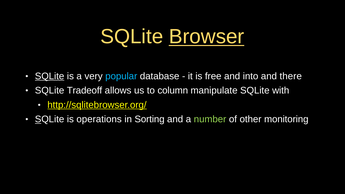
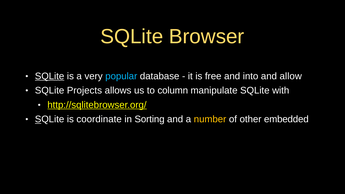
Browser underline: present -> none (207, 37)
there: there -> allow (291, 76)
Tradeoff: Tradeoff -> Projects (84, 91)
operations: operations -> coordinate (99, 119)
number colour: light green -> yellow (210, 119)
monitoring: monitoring -> embedded (286, 119)
